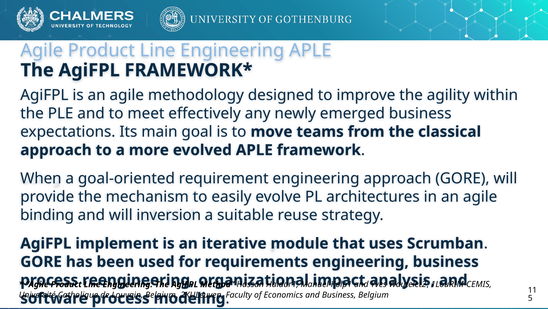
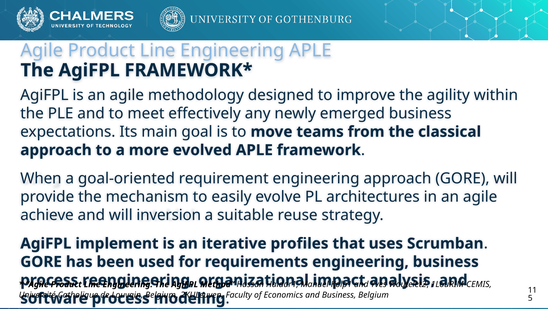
binding: binding -> achieve (47, 215)
module: module -> profiles (300, 243)
